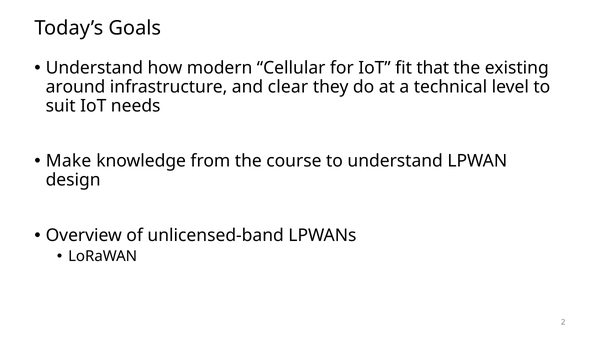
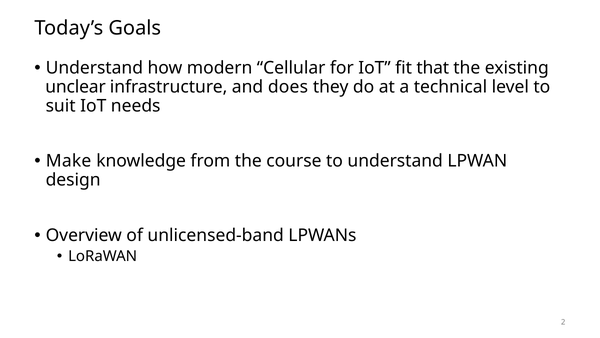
around: around -> unclear (76, 87)
clear: clear -> does (288, 87)
